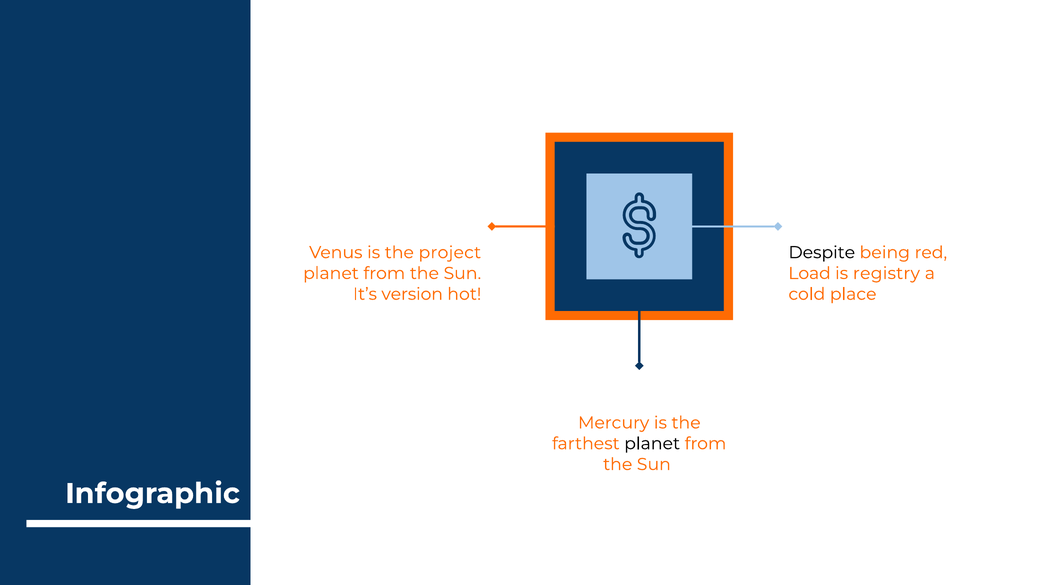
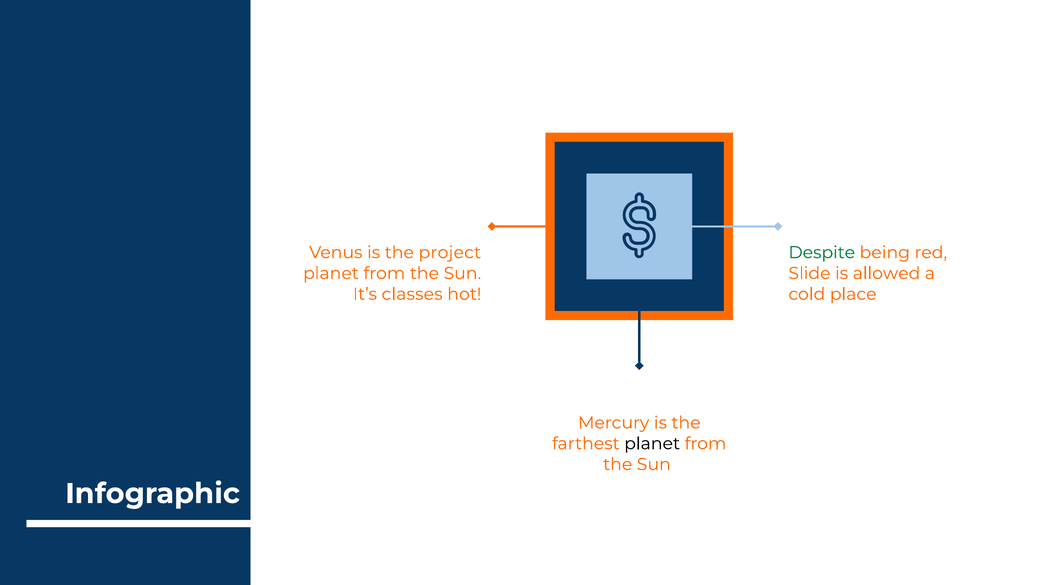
Despite colour: black -> green (822, 253)
Load: Load -> Slide (809, 274)
registry: registry -> allowed (887, 274)
version: version -> classes (412, 294)
